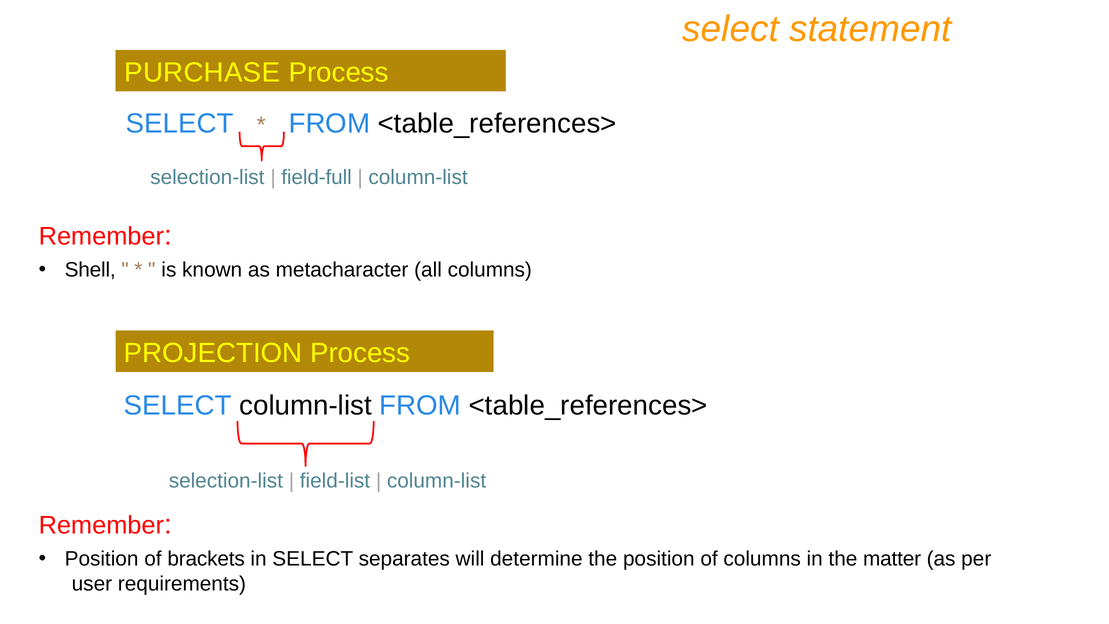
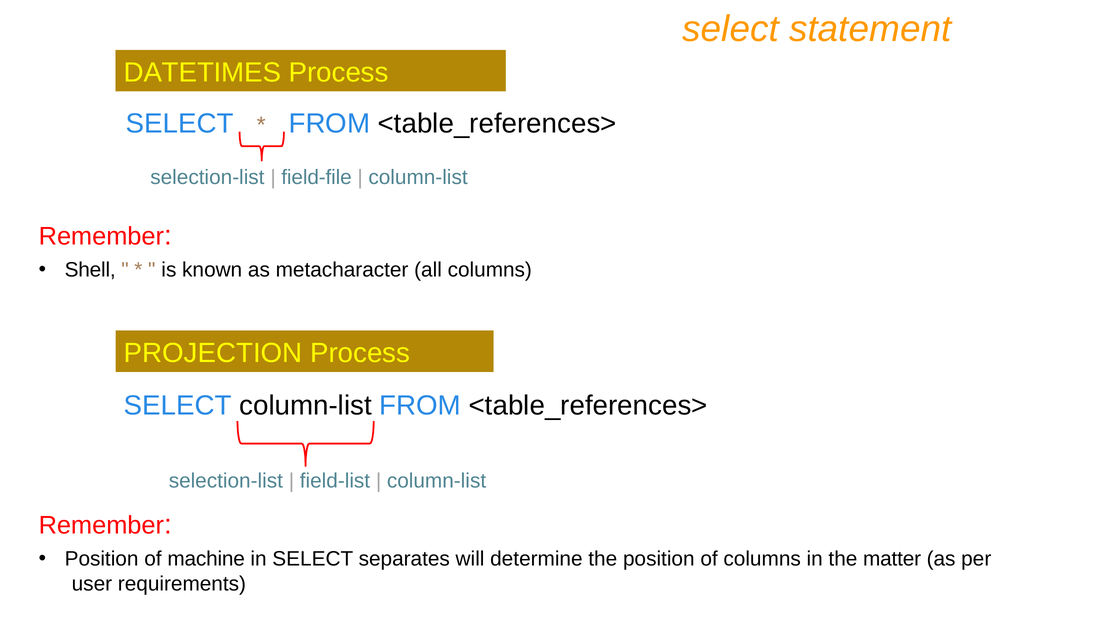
PURCHASE: PURCHASE -> DATETIMES (202, 73)
field-full: field-full -> field-file (317, 177)
brackets: brackets -> machine (206, 559)
